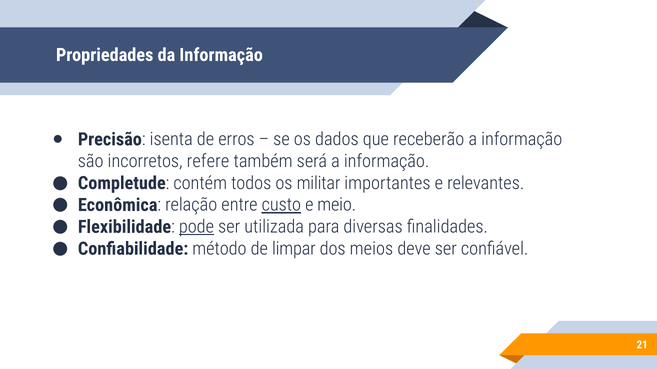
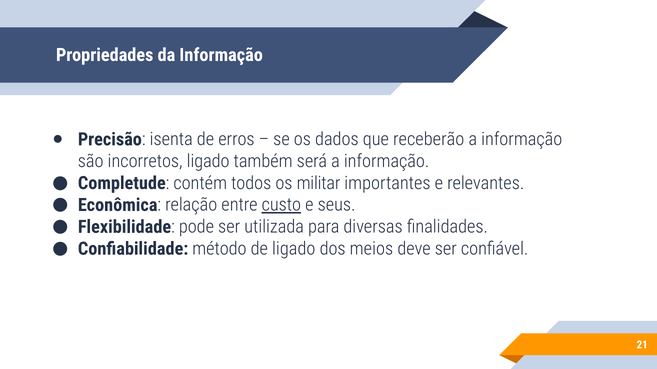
incorretos refere: refere -> ligado (208, 161)
meio: meio -> seus (337, 205)
pode underline: present -> none (196, 227)
de limpar: limpar -> ligado (294, 249)
